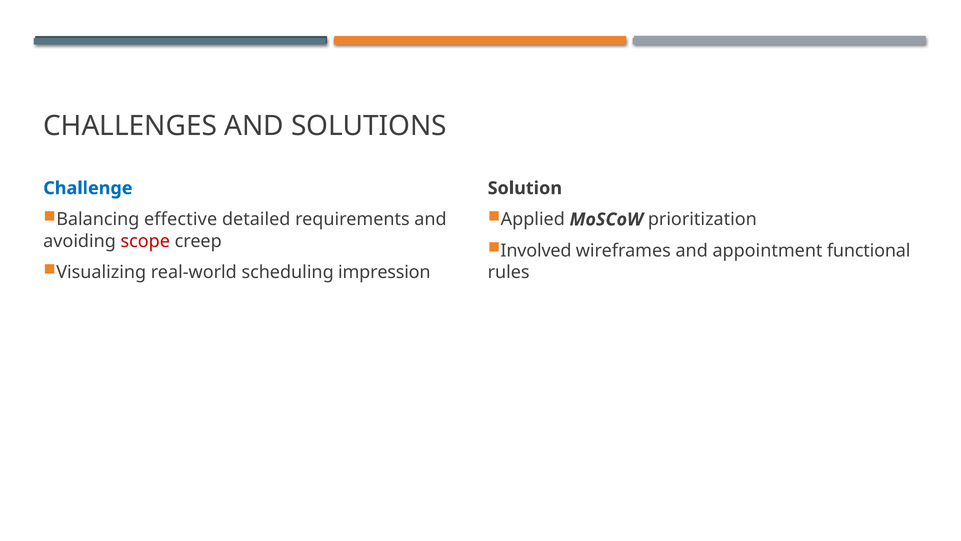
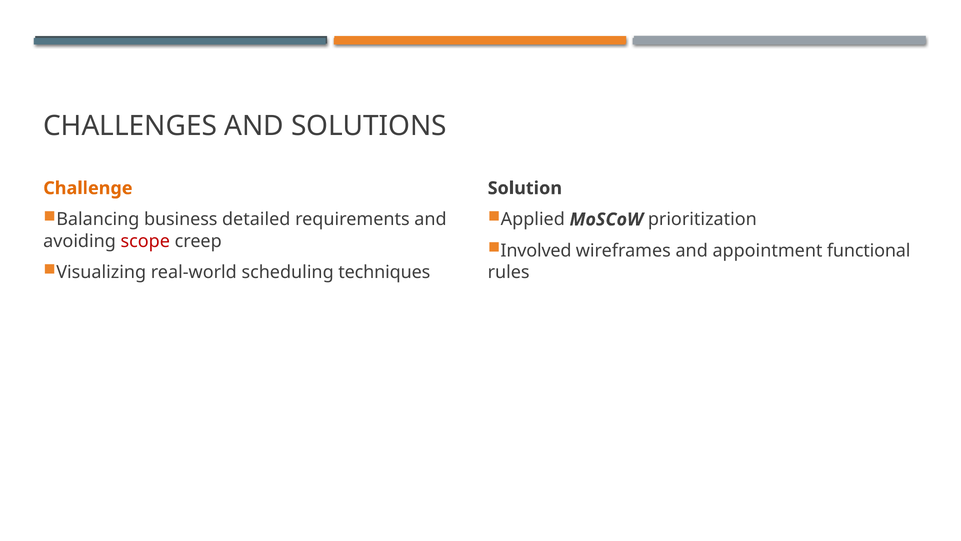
Challenge colour: blue -> orange (88, 188)
effective: effective -> business (181, 219)
impression: impression -> techniques (384, 272)
